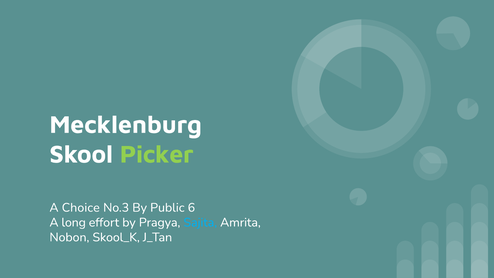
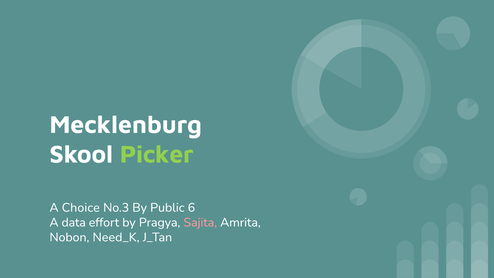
long: long -> data (74, 222)
Sajita colour: light blue -> pink (200, 222)
Skool_K: Skool_K -> Need_K (116, 237)
